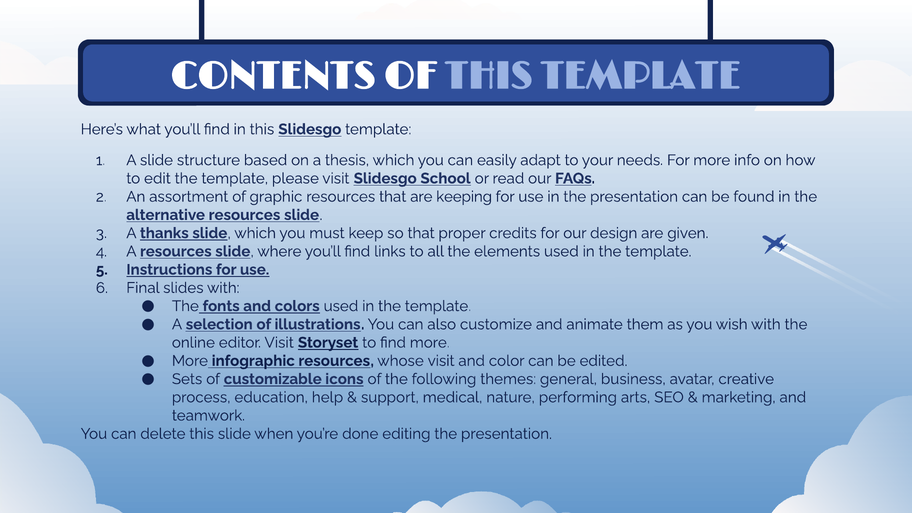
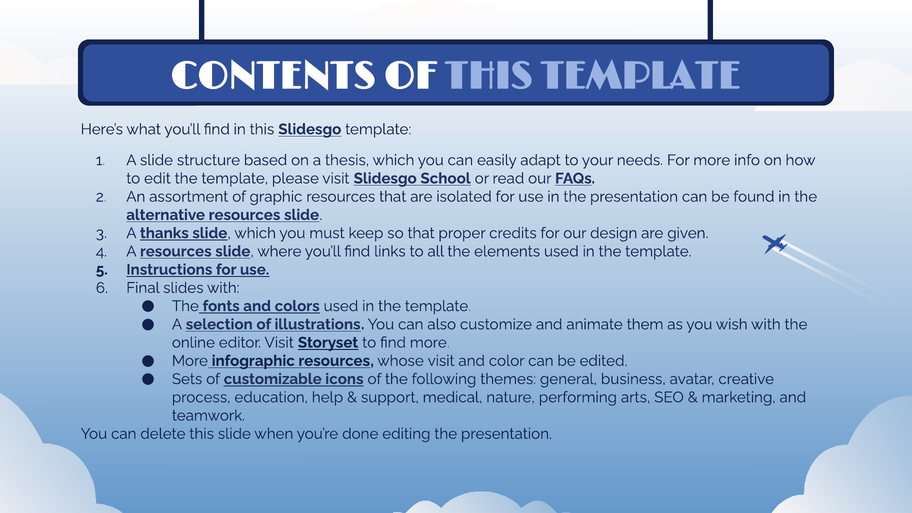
keeping: keeping -> isolated (464, 197)
